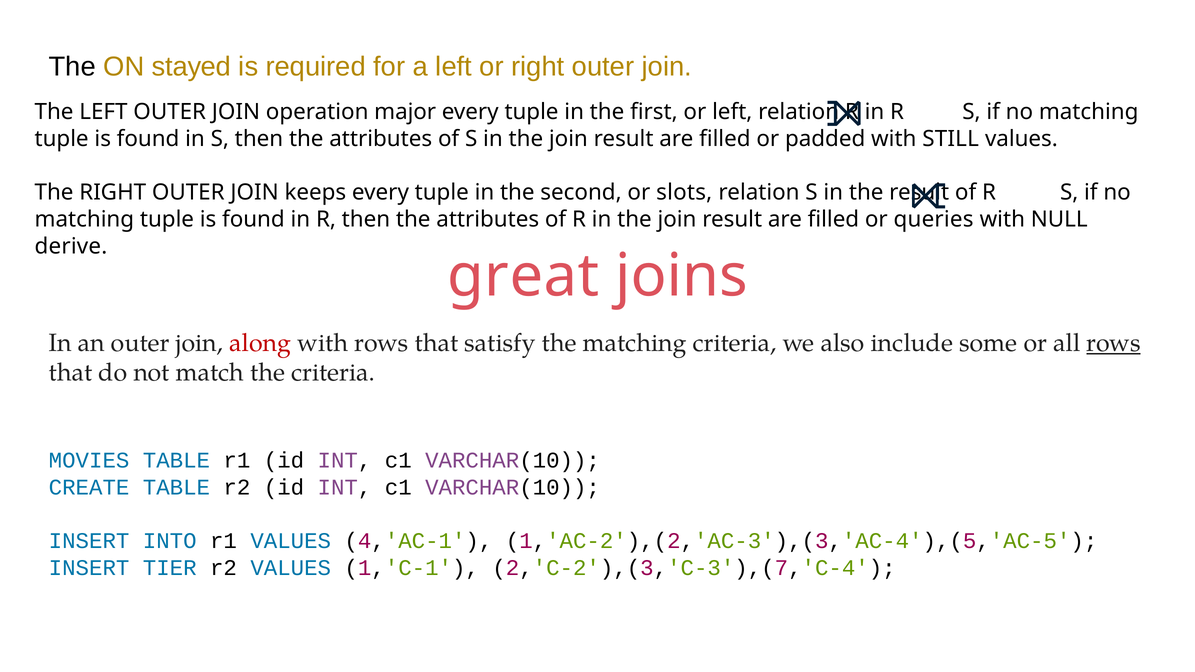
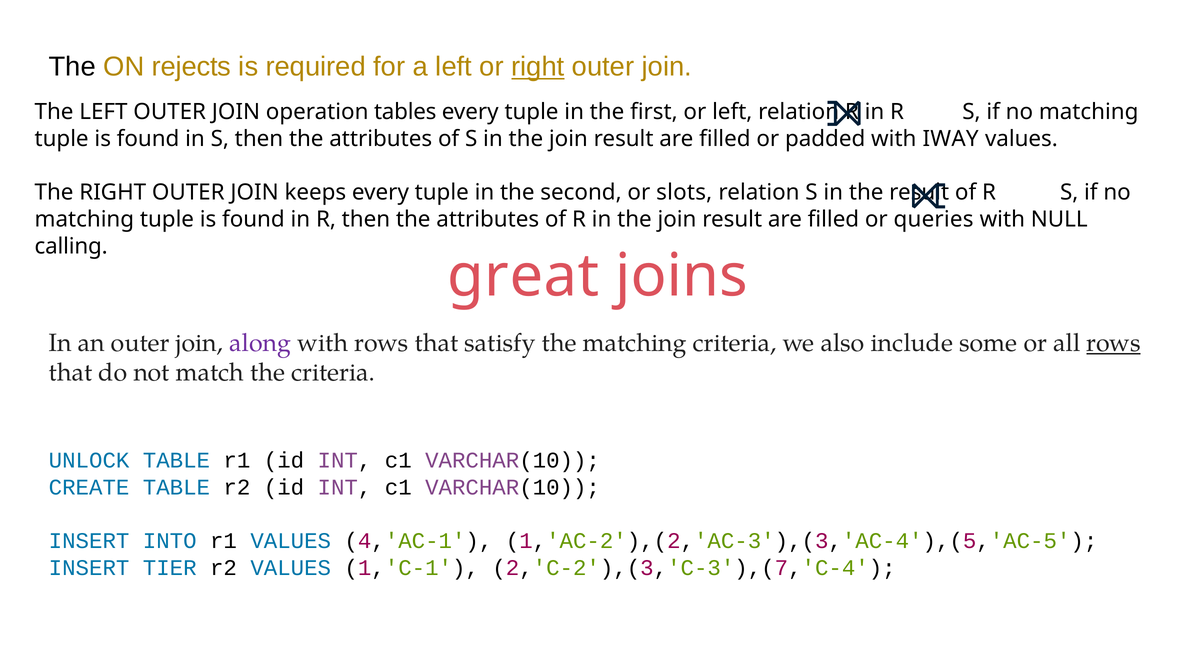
stayed: stayed -> rejects (191, 67)
right underline: none -> present (538, 67)
major: major -> tables (405, 112)
STILL: STILL -> IWAY (951, 139)
derive: derive -> calling (71, 246)
along colour: red -> purple (260, 343)
MOVIES: MOVIES -> UNLOCK (89, 460)
